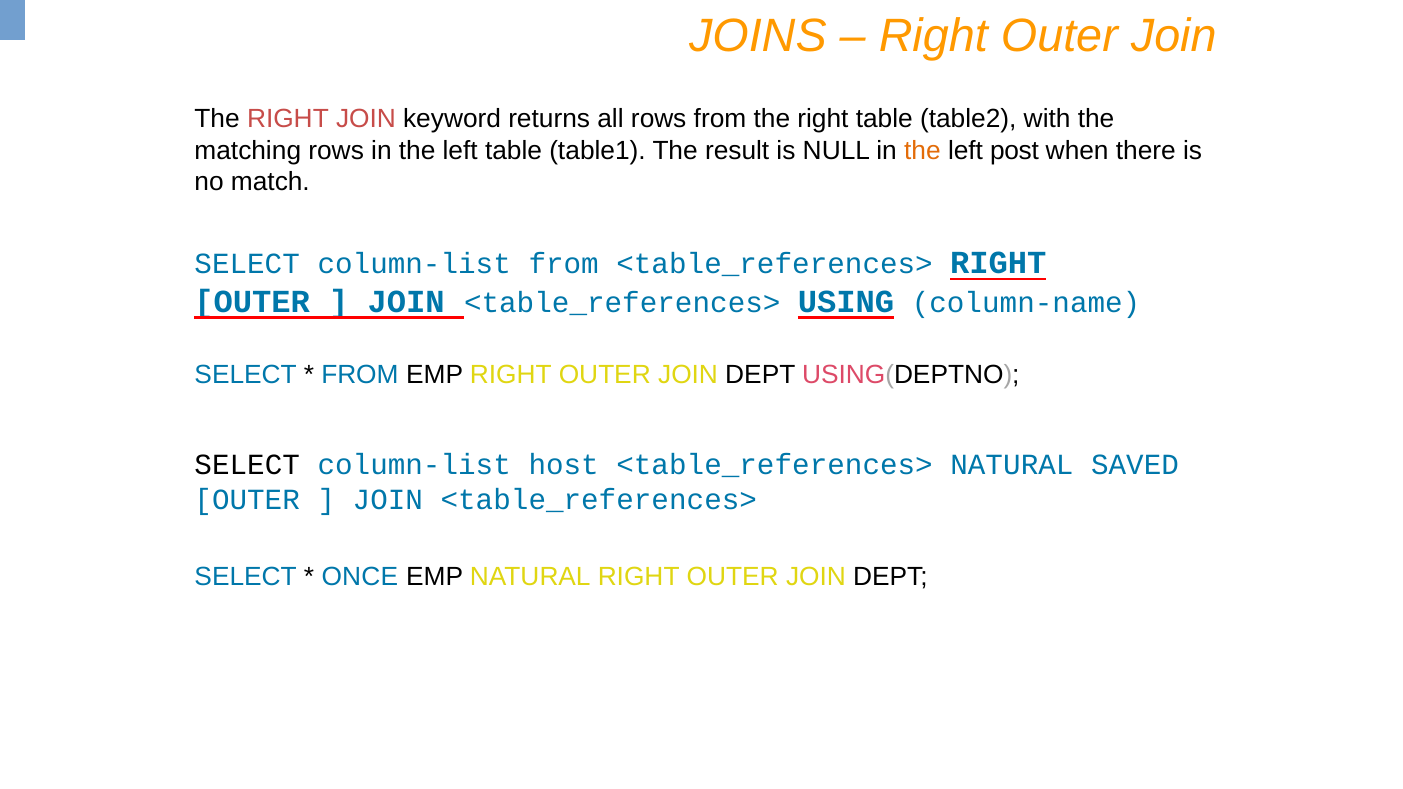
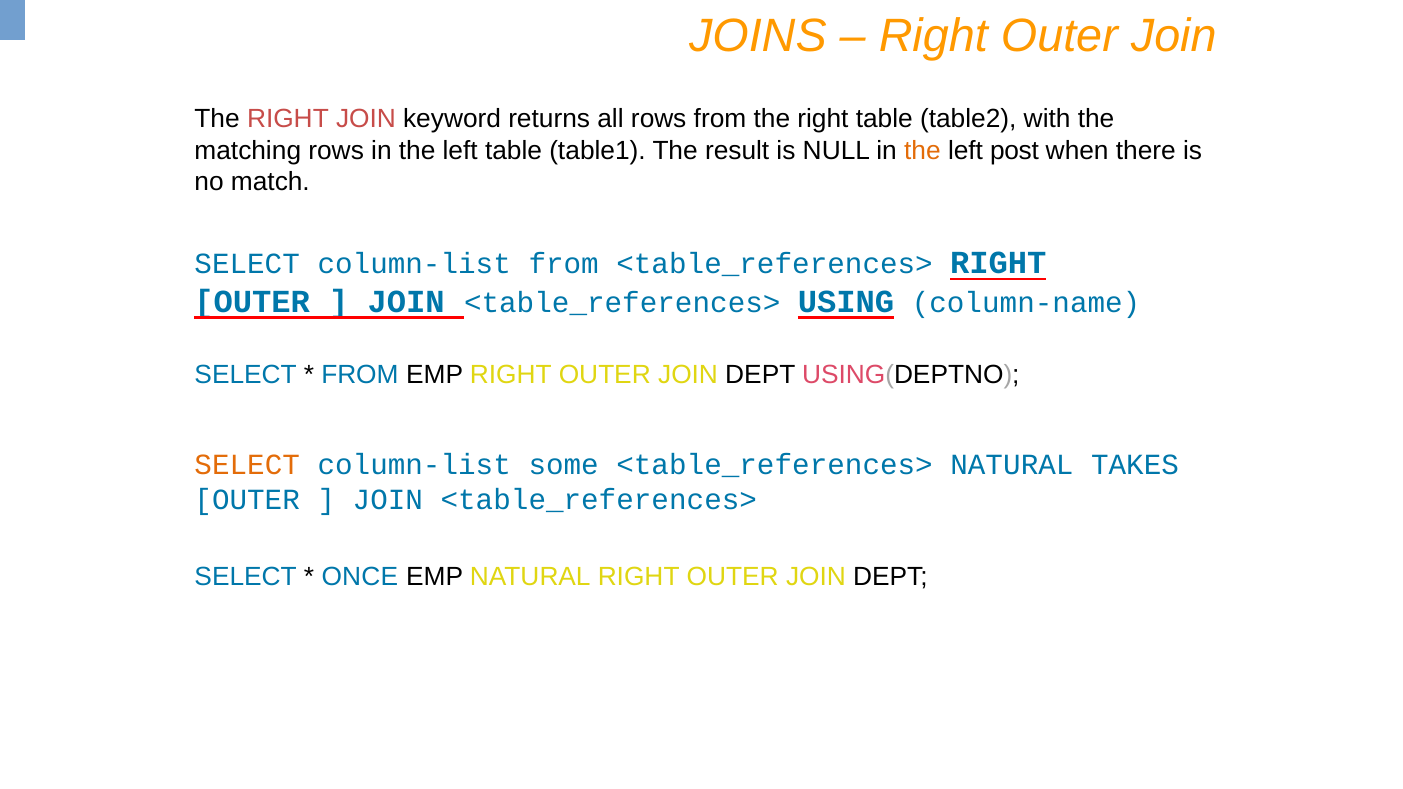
SELECT colour: black -> orange (247, 465)
host: host -> some (564, 465)
SAVED: SAVED -> TAKES (1135, 465)
